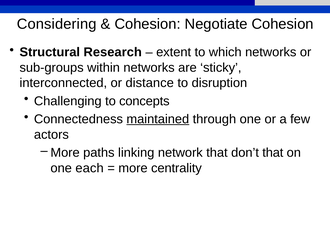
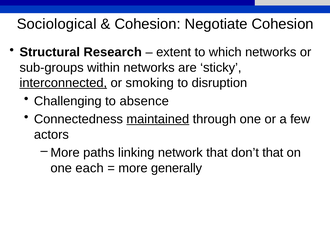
Considering: Considering -> Sociological (57, 24)
interconnected underline: none -> present (63, 83)
distance: distance -> smoking (150, 83)
concepts: concepts -> absence (144, 101)
centrality: centrality -> generally (176, 168)
